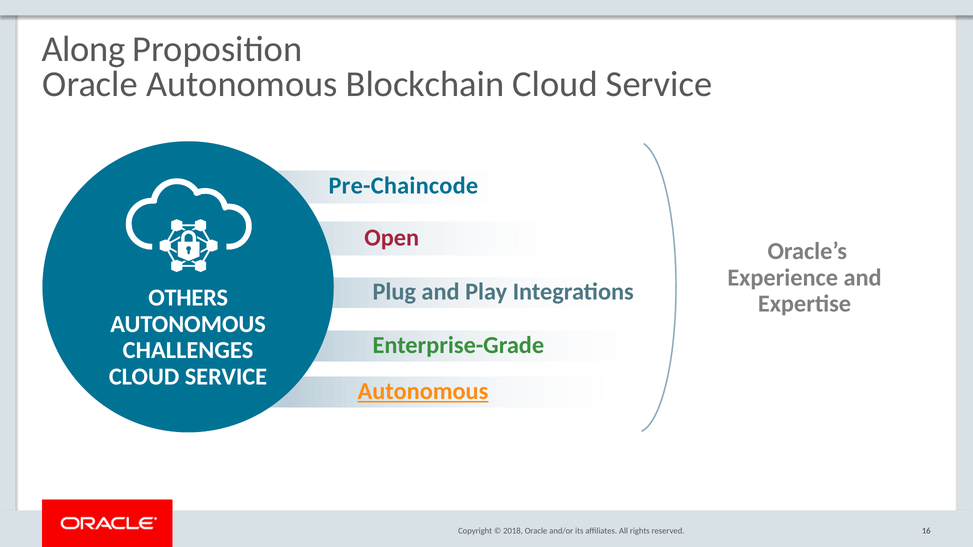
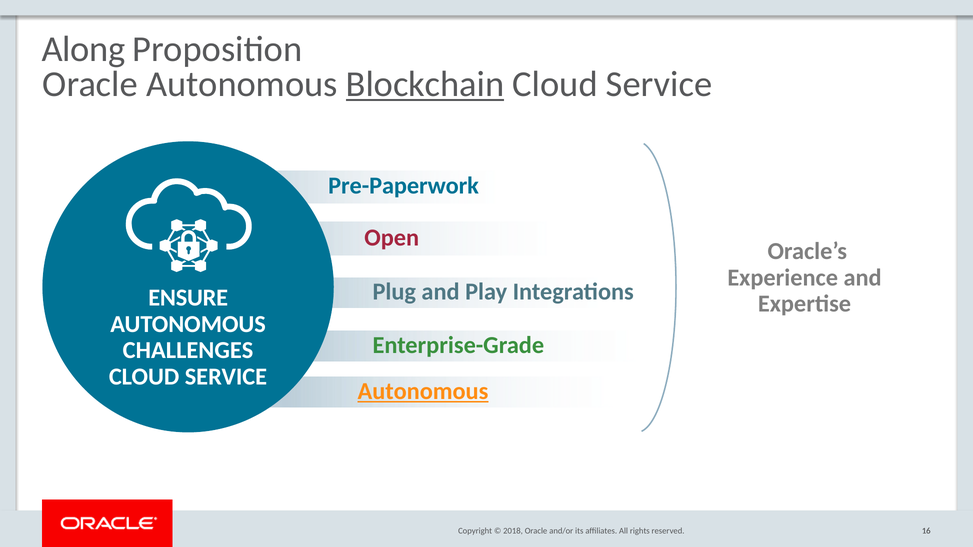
Blockchain underline: none -> present (425, 84)
Pre-Chaincode: Pre-Chaincode -> Pre-Paperwork (404, 186)
OTHERS: OTHERS -> ENSURE (188, 298)
